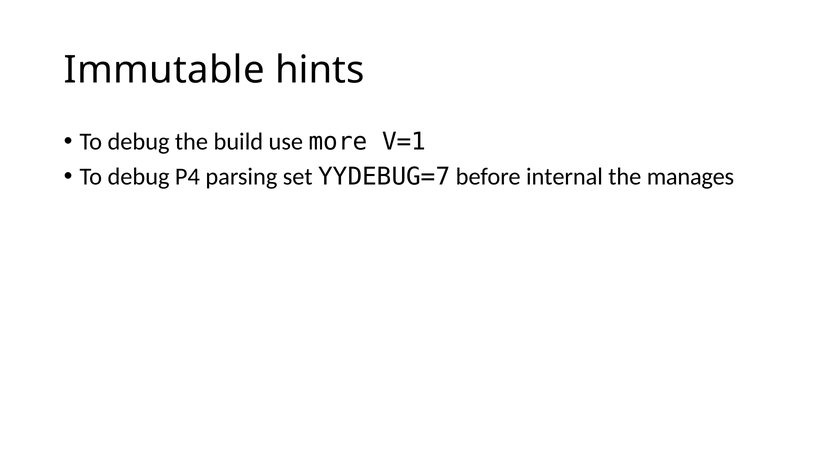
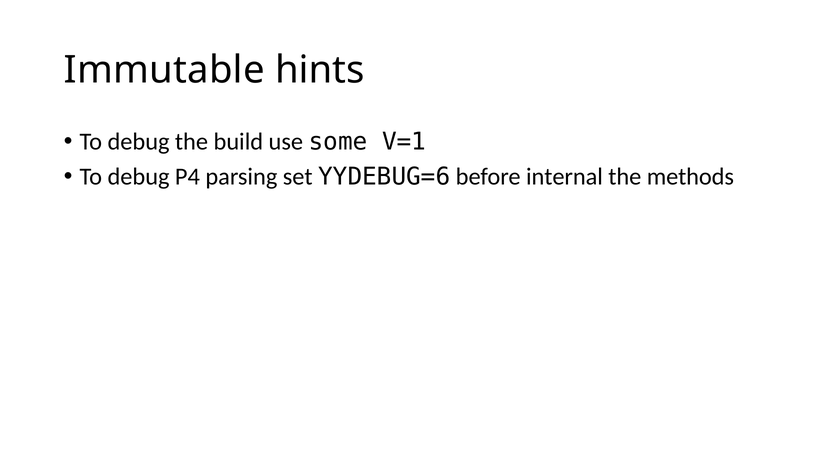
more: more -> some (338, 142)
YYDEBUG=7: YYDEBUG=7 -> YYDEBUG=6 (384, 177)
manages: manages -> methods (690, 177)
